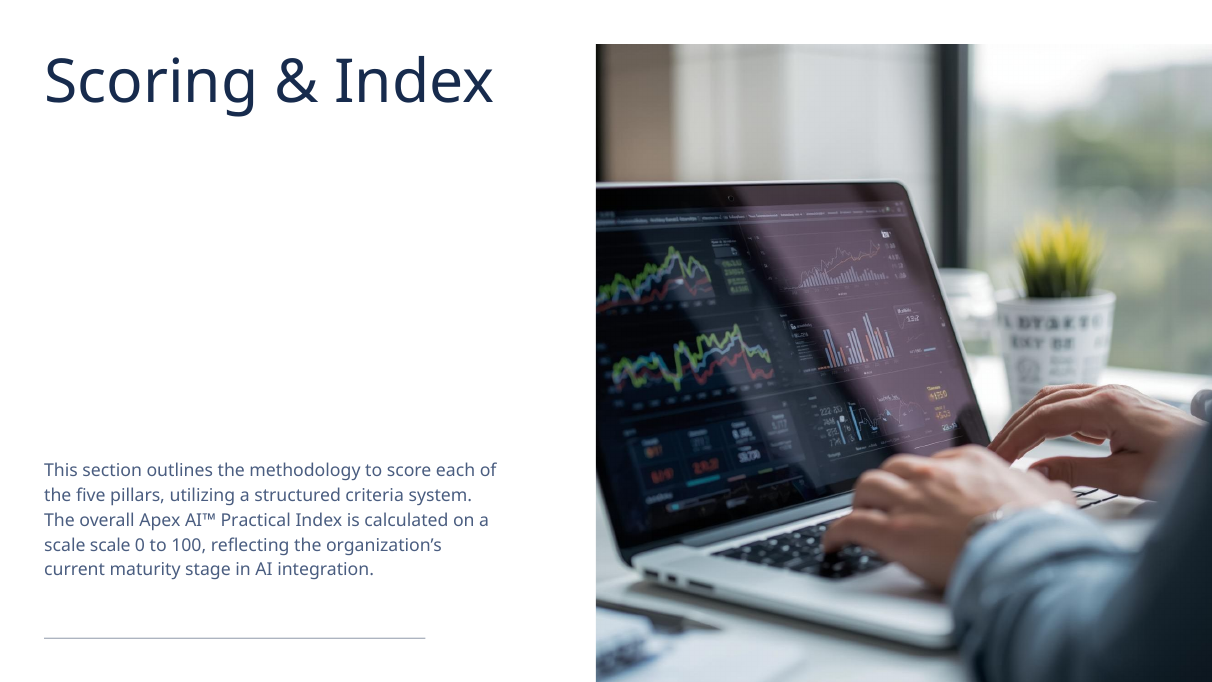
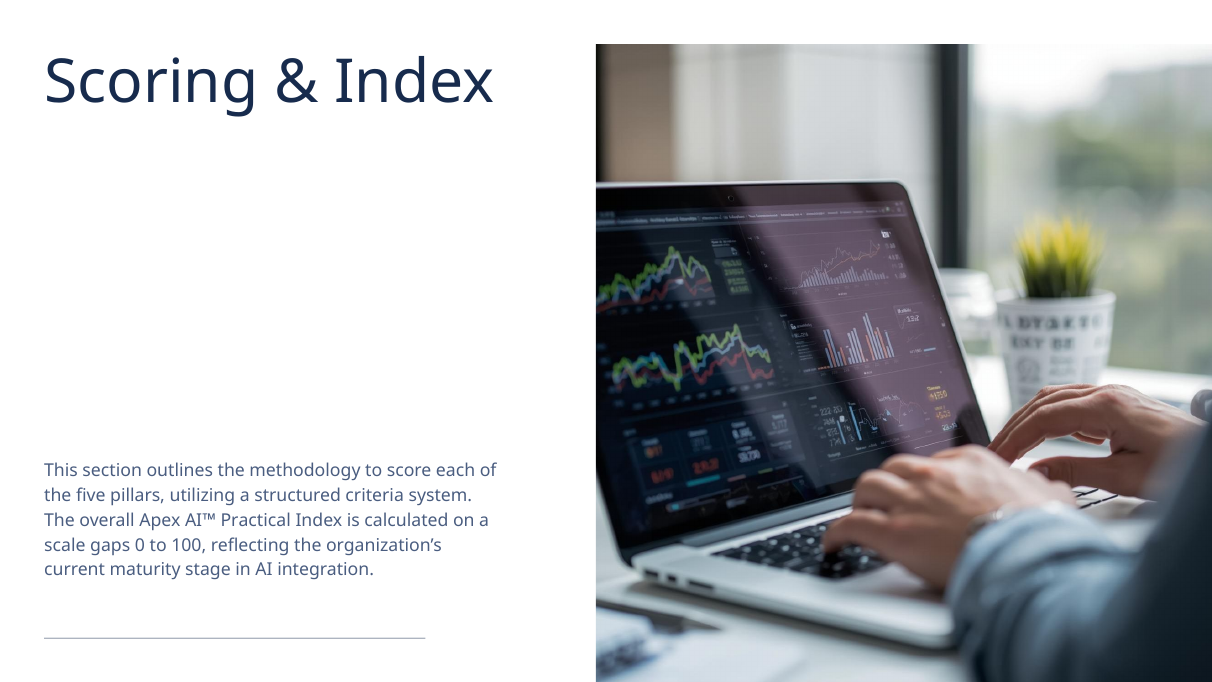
scale scale: scale -> gaps (110, 545)
